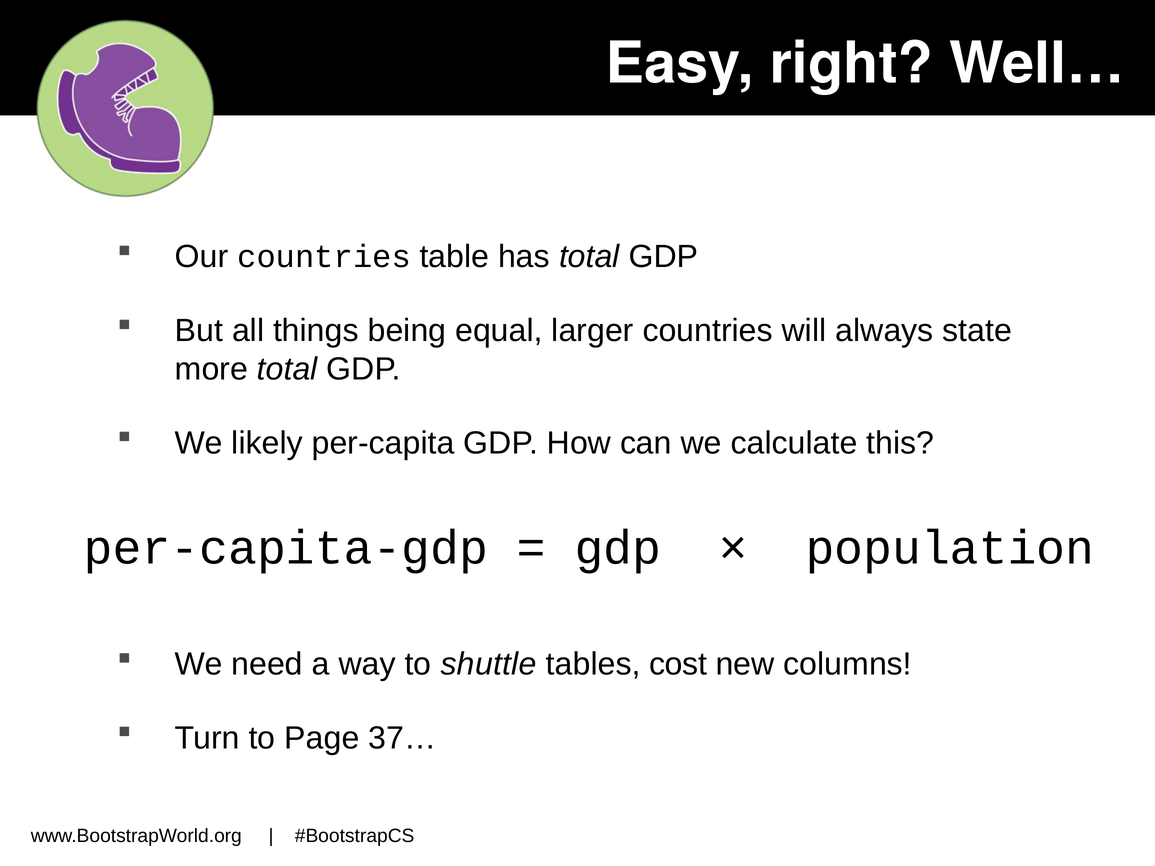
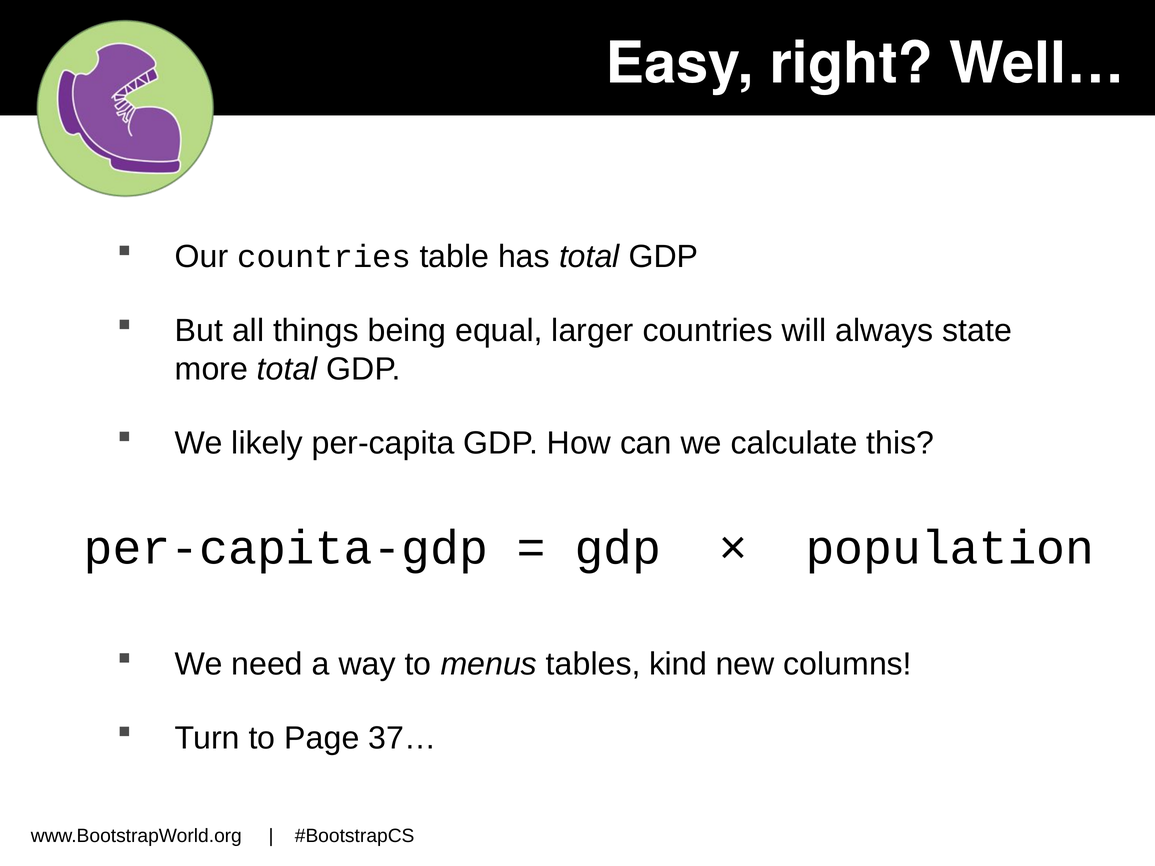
shuttle: shuttle -> menus (489, 664)
cost: cost -> kind (678, 664)
